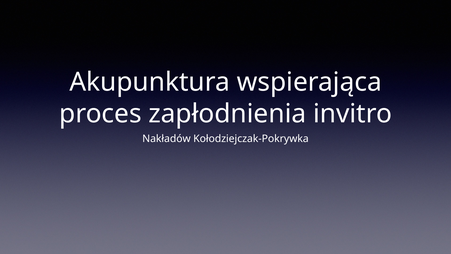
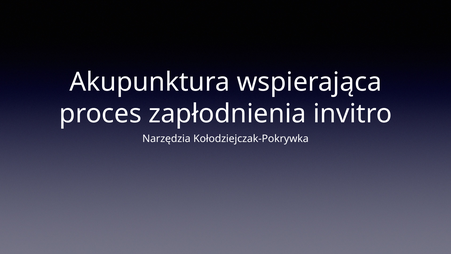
Nakładów: Nakładów -> Narzędzia (166, 139)
